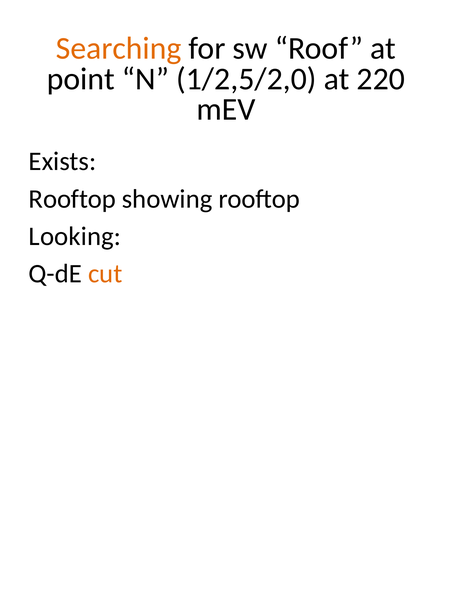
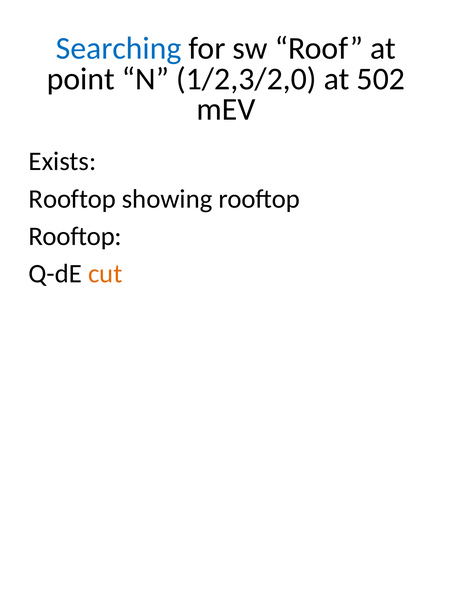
Searching colour: orange -> blue (119, 49)
1/2,5/2,0: 1/2,5/2,0 -> 1/2,3/2,0 (246, 79)
220: 220 -> 502 (381, 79)
Looking: Looking -> Rooftop (75, 237)
